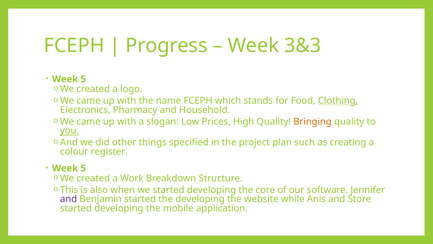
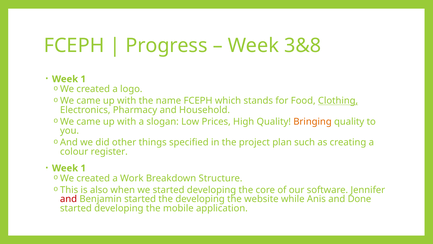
3&3: 3&3 -> 3&8 (303, 46)
5: 5 -> 1 (83, 79)
you underline: present -> none (70, 131)
5: 5 -> 1 (83, 168)
and colour: purple -> red (69, 199)
Store: Store -> Done (359, 199)
